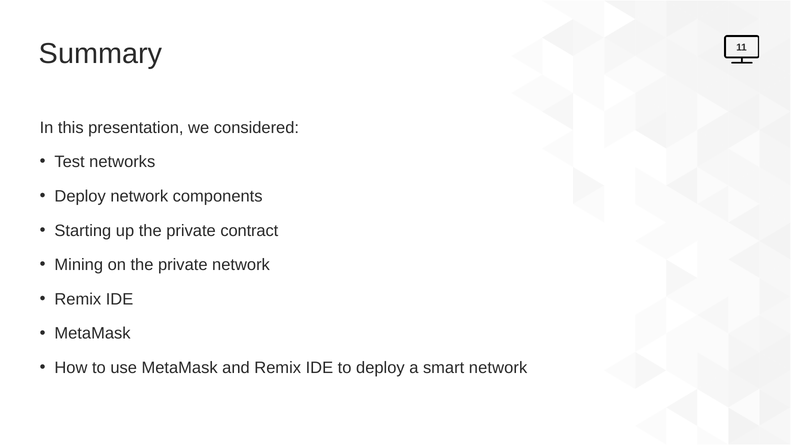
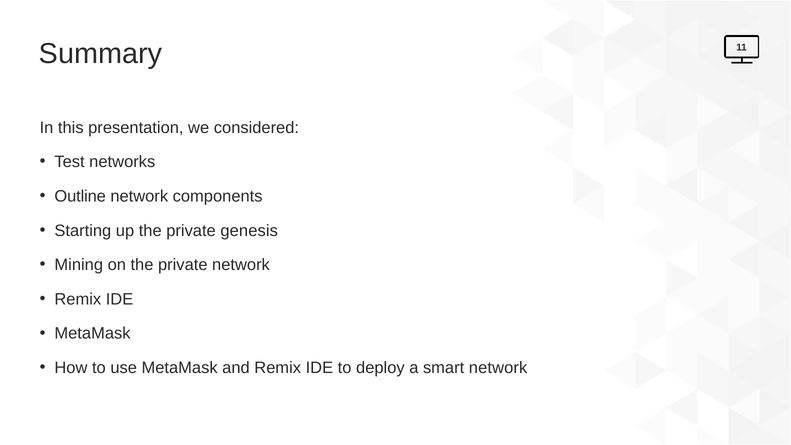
Deploy: Deploy -> Outline (80, 196)
contract: contract -> genesis (249, 231)
